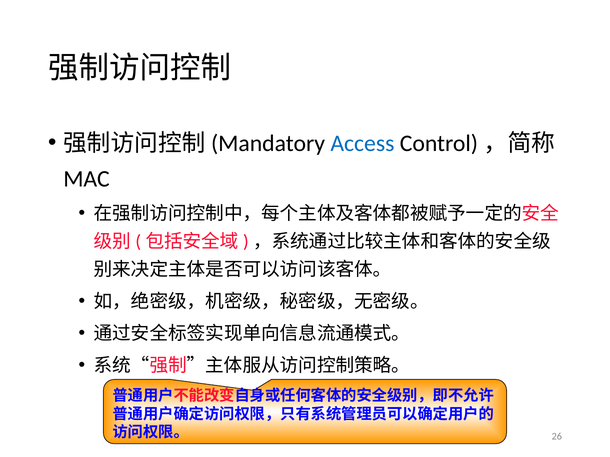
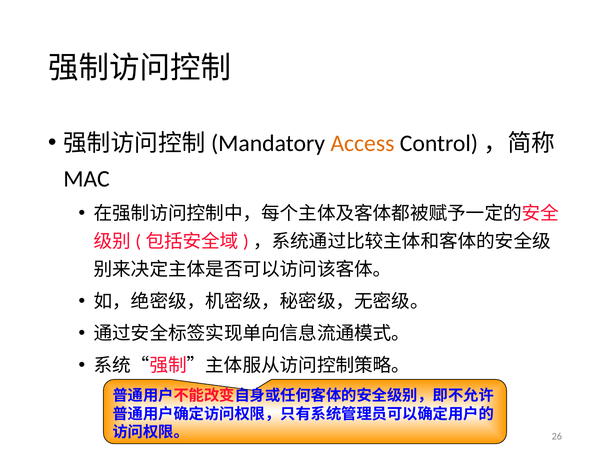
Access colour: blue -> orange (362, 143)
